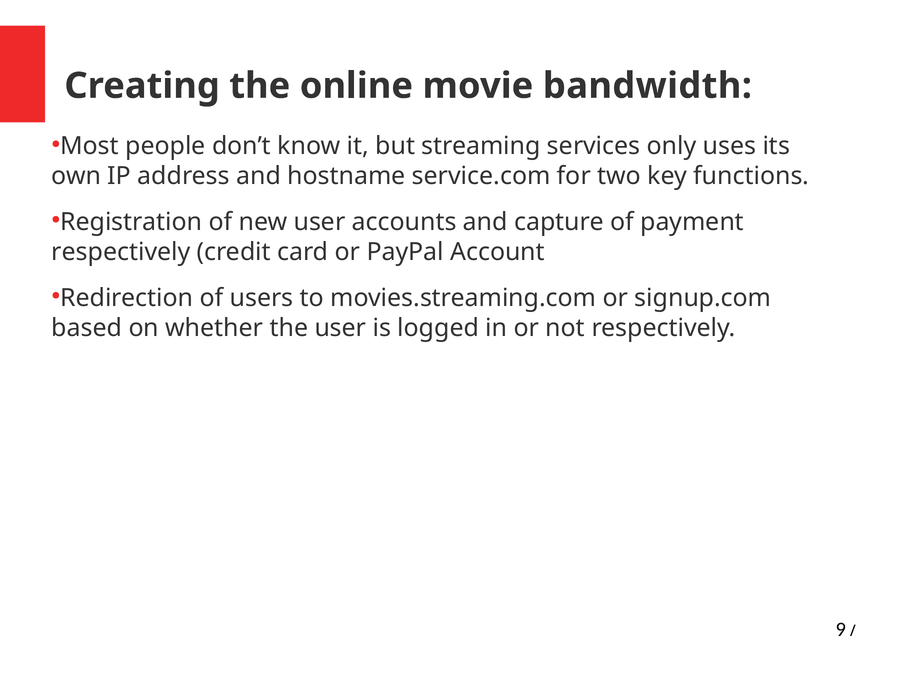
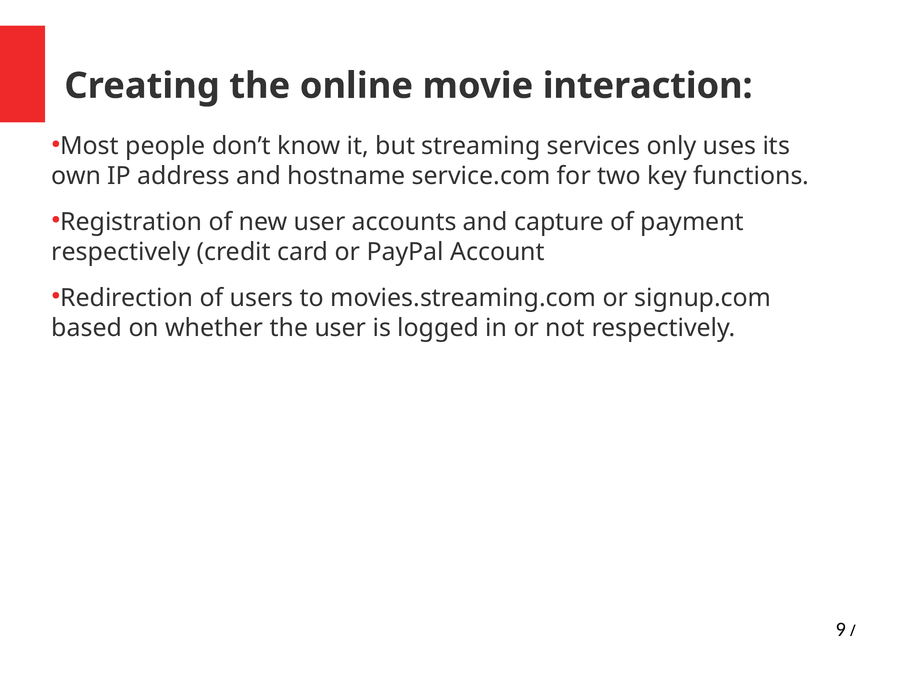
bandwidth: bandwidth -> interaction (648, 86)
